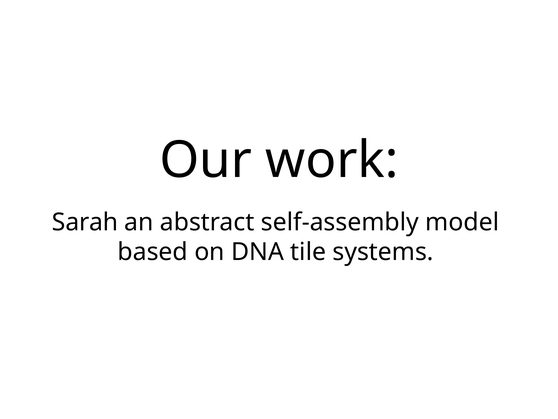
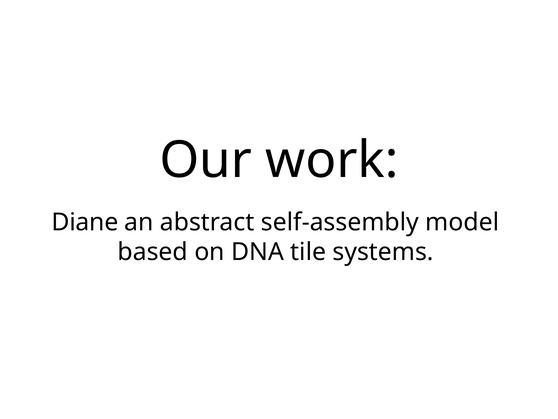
Sarah: Sarah -> Diane (85, 222)
